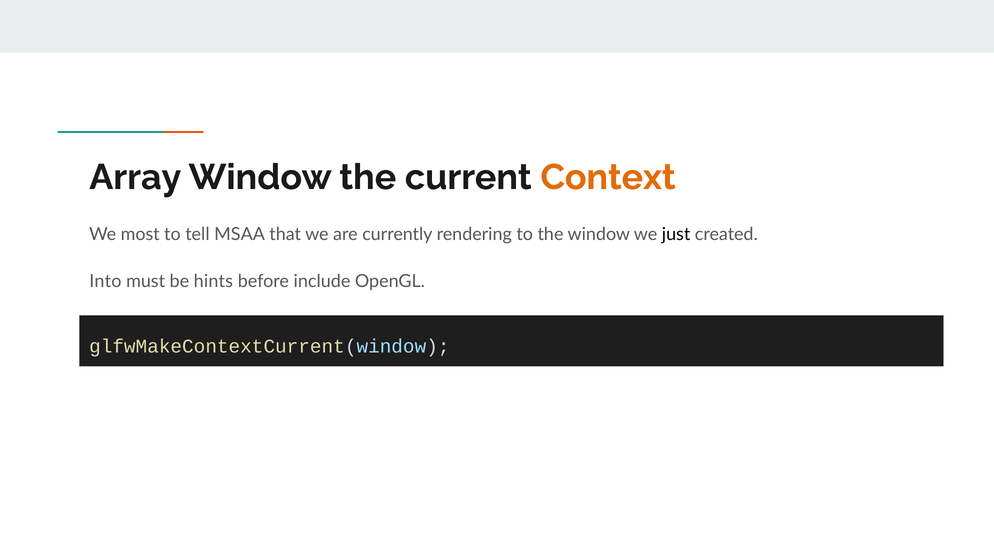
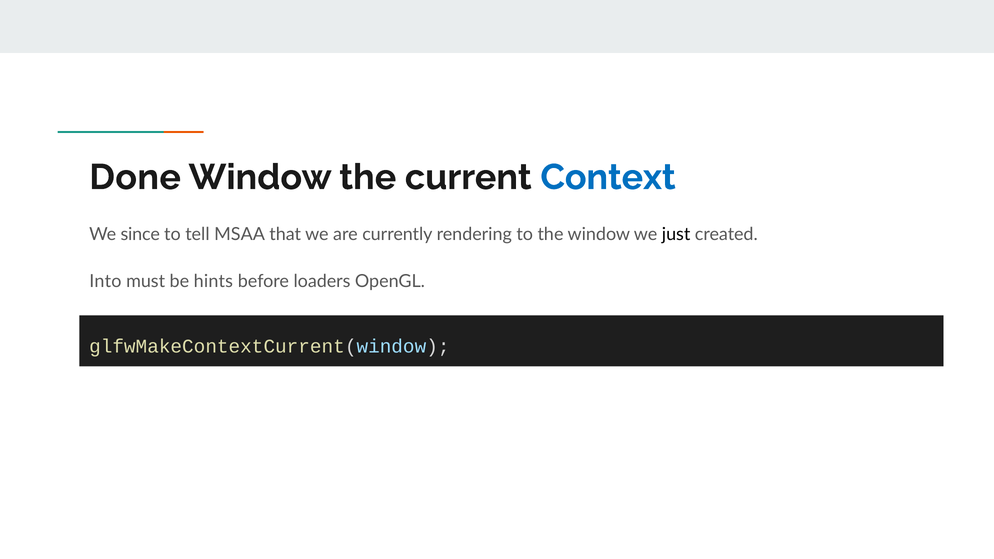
Array: Array -> Done (135, 177)
Context colour: orange -> blue (608, 177)
most: most -> since (140, 235)
include: include -> loaders (322, 281)
